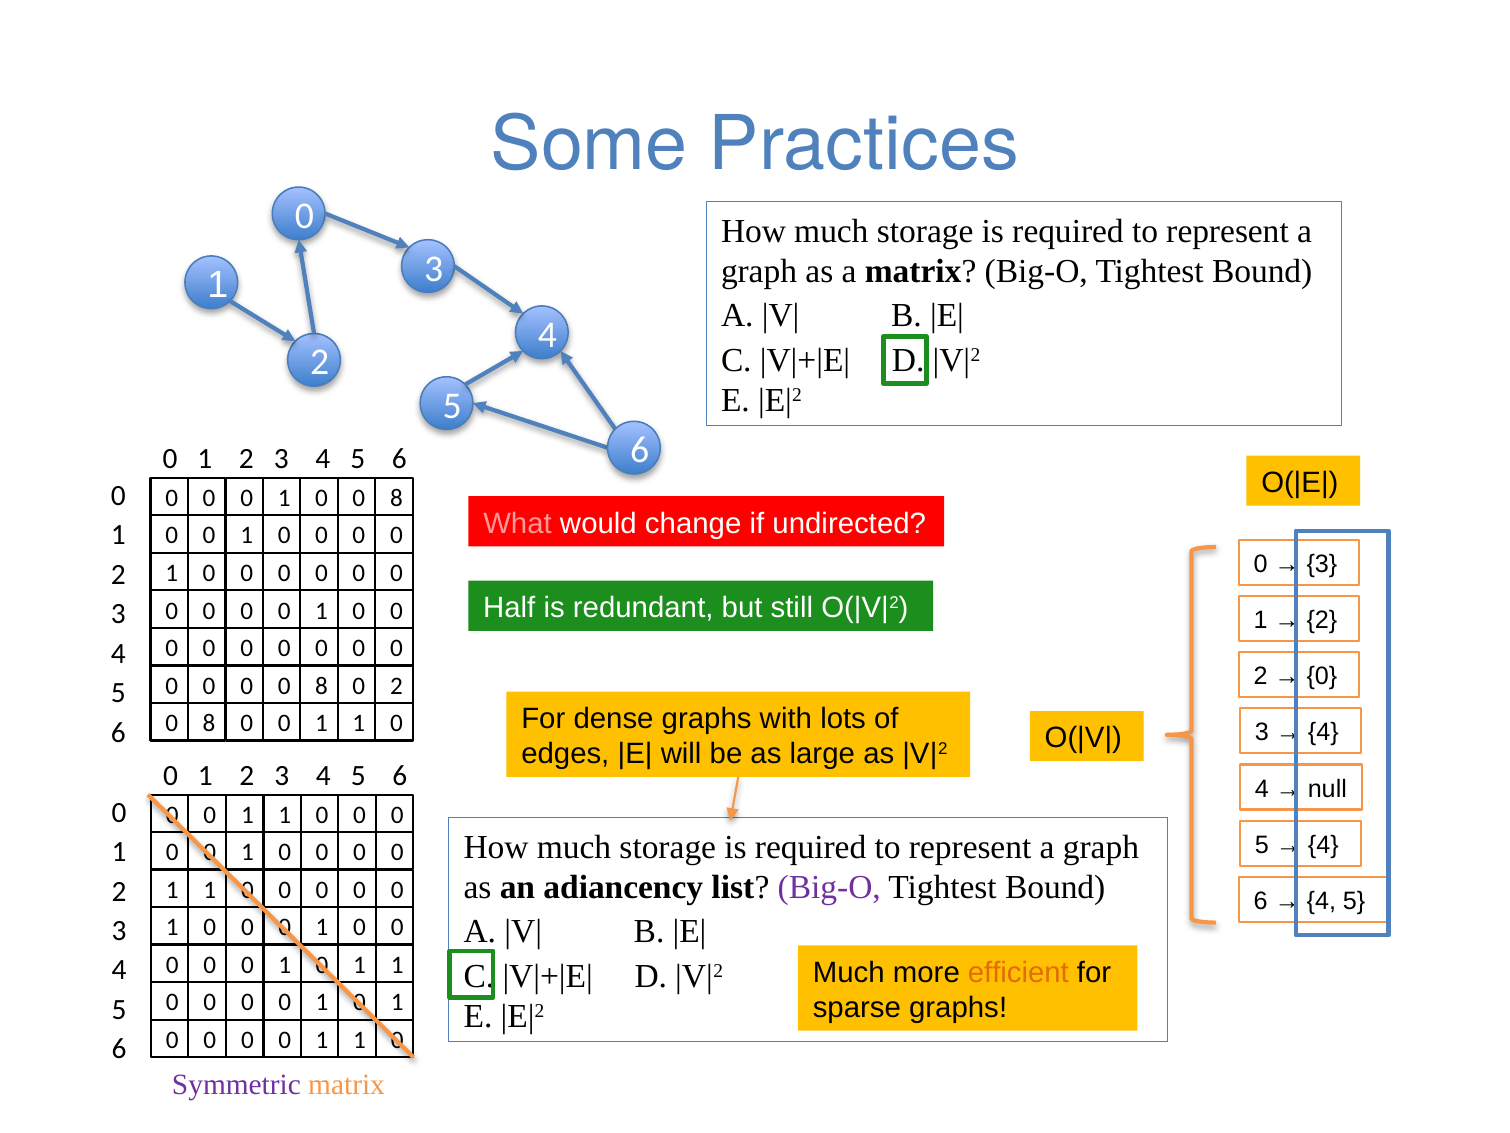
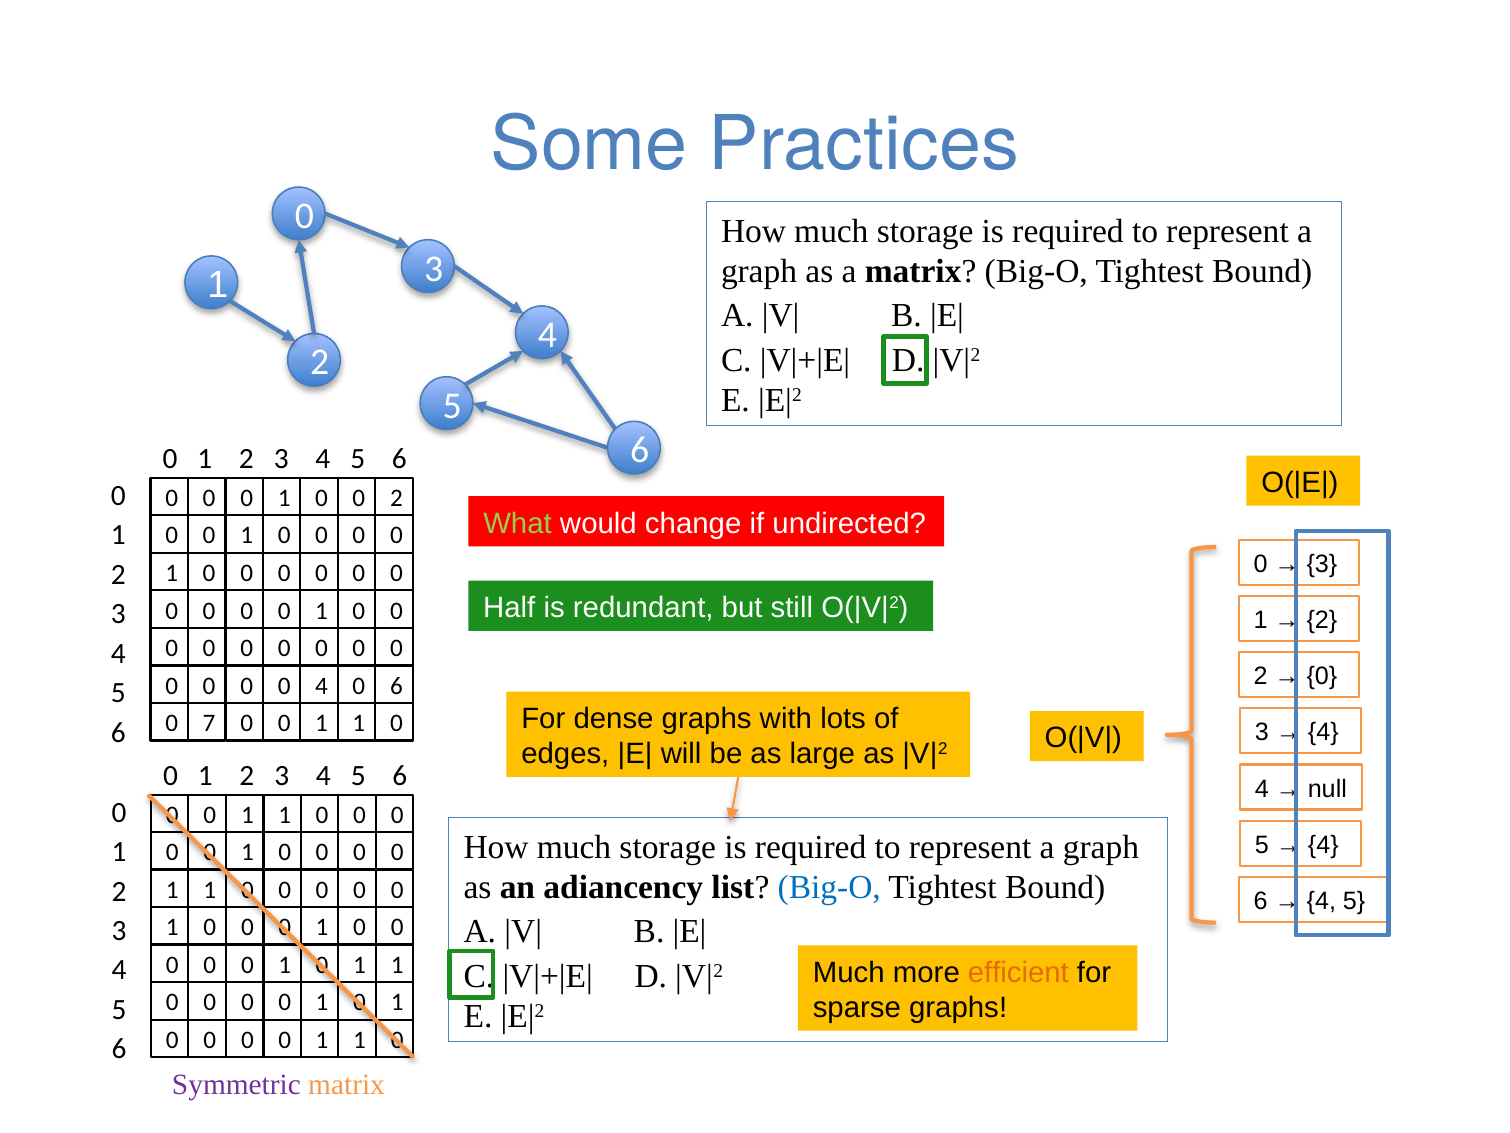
1 0 0 8: 8 -> 2 (397, 498)
What colour: pink -> light green (518, 523)
0 0 0 8: 8 -> 4 (321, 686)
0 2: 2 -> 6 (397, 686)
8: 8 -> 7 (209, 723)
Big-O colour: purple -> blue (829, 887)
